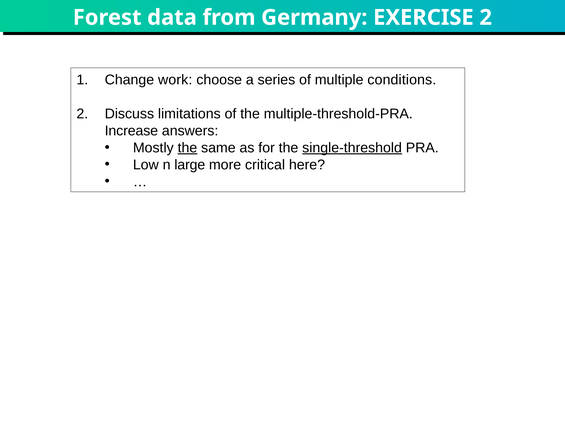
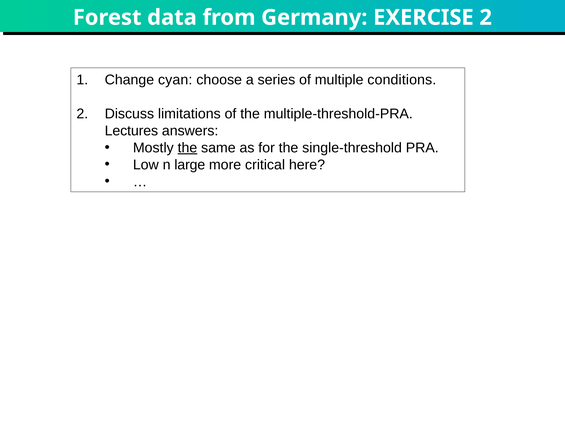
work: work -> cyan (175, 80)
Increase: Increase -> Lectures (131, 131)
single-threshold underline: present -> none (352, 148)
